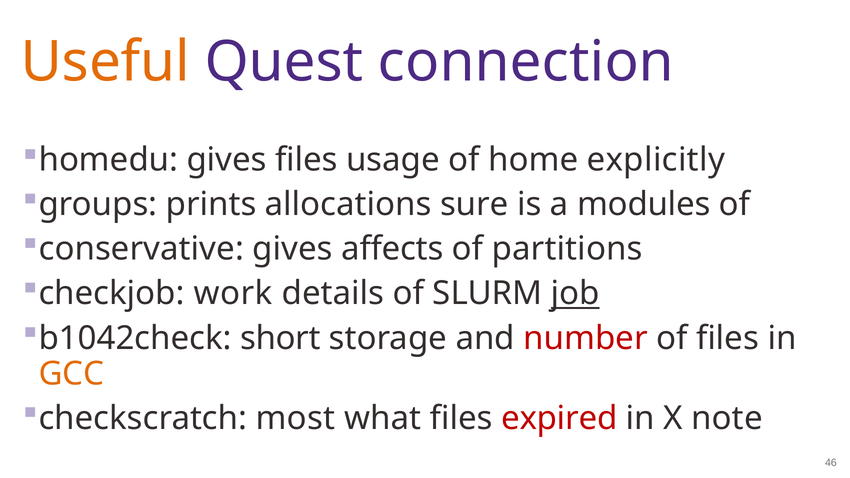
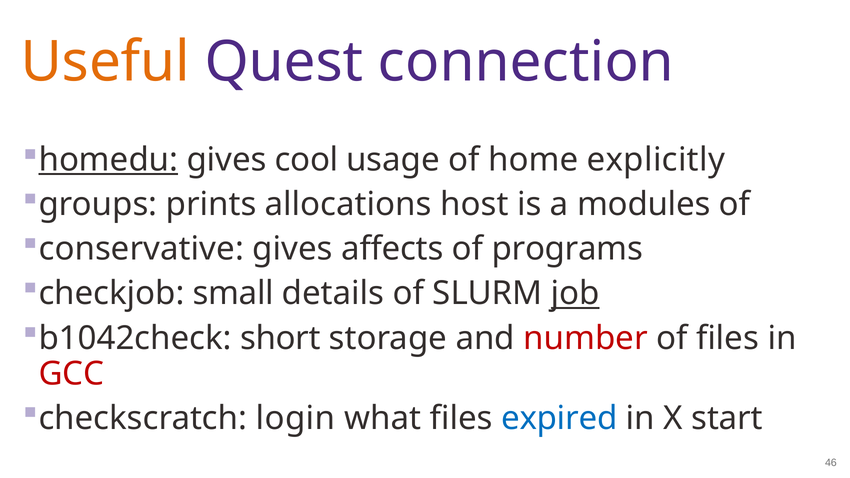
homedu underline: none -> present (108, 160)
gives files: files -> cool (306, 160)
sure: sure -> host (474, 205)
partitions: partitions -> programs (567, 249)
work: work -> small (233, 294)
GCC colour: orange -> red (71, 374)
most: most -> login (296, 418)
expired colour: red -> blue (559, 418)
note: note -> start (727, 418)
